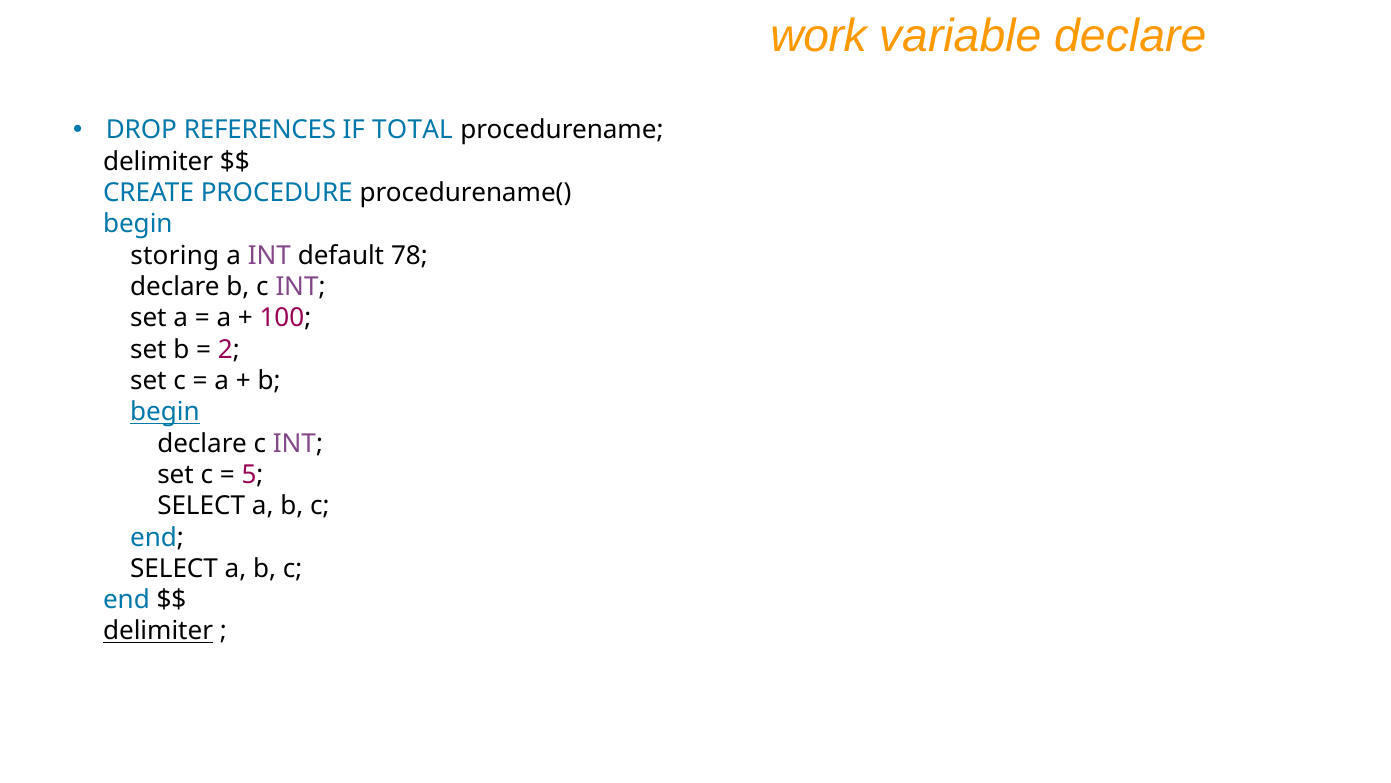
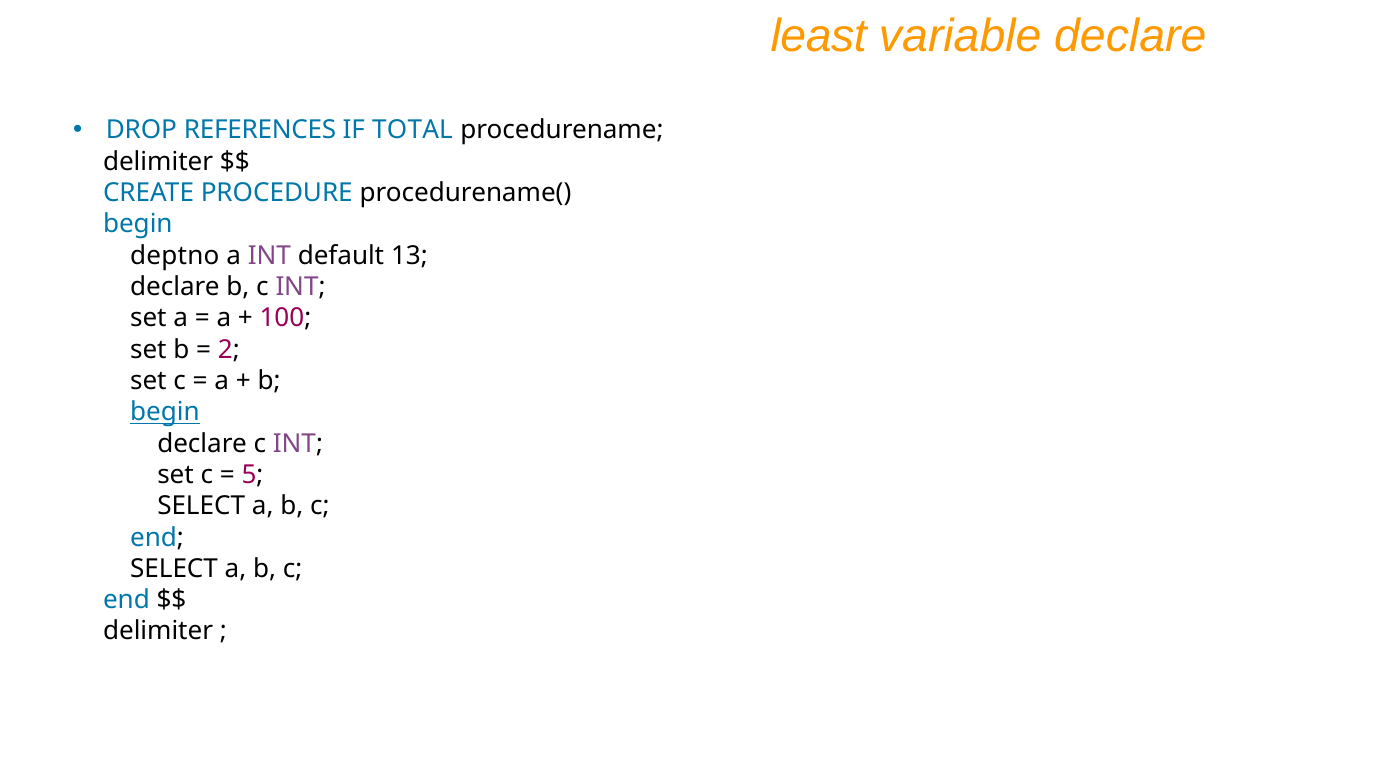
work: work -> least (819, 36)
storing: storing -> deptno (175, 255)
78: 78 -> 13 (409, 255)
delimiter underline: present -> none (158, 631)
